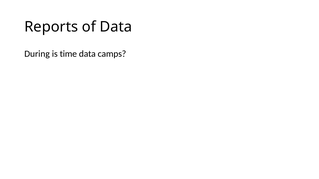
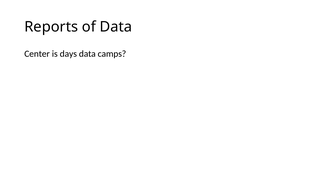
During: During -> Center (37, 54)
time: time -> days (68, 54)
